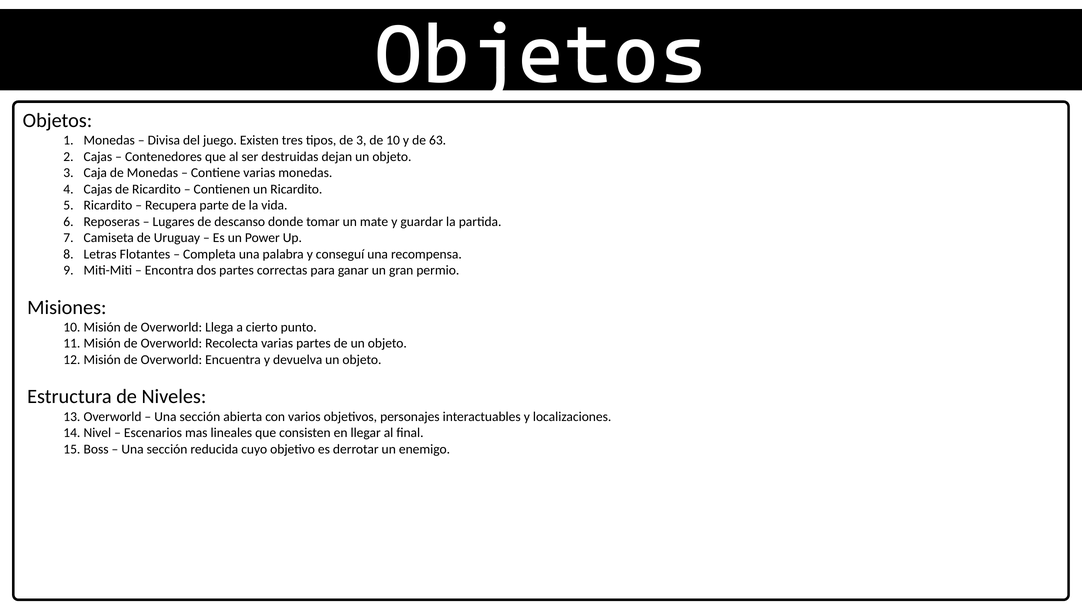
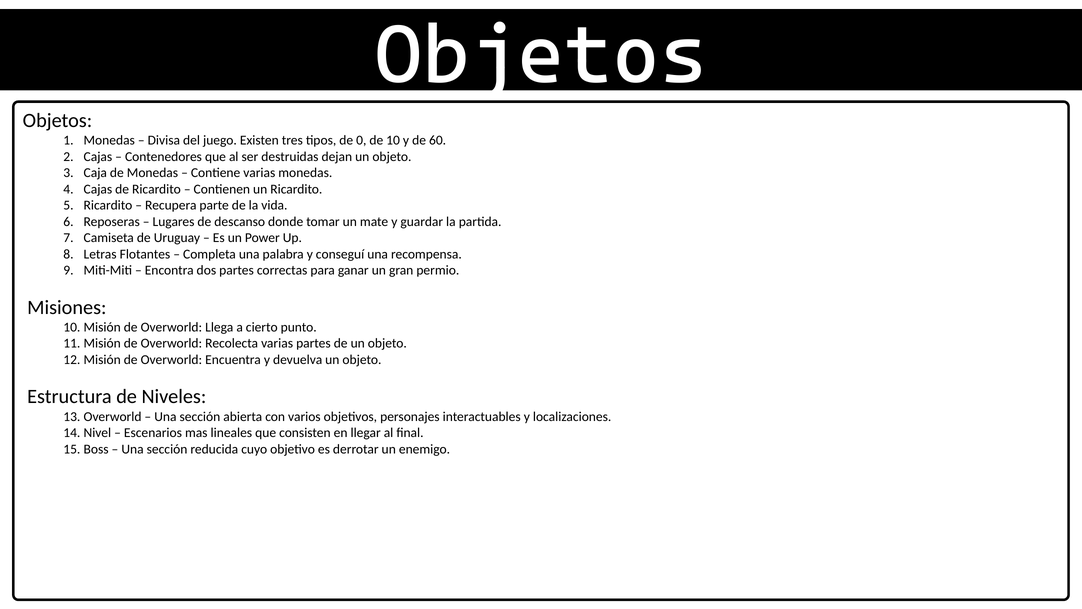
de 3: 3 -> 0 (361, 140)
63: 63 -> 60 (438, 140)
